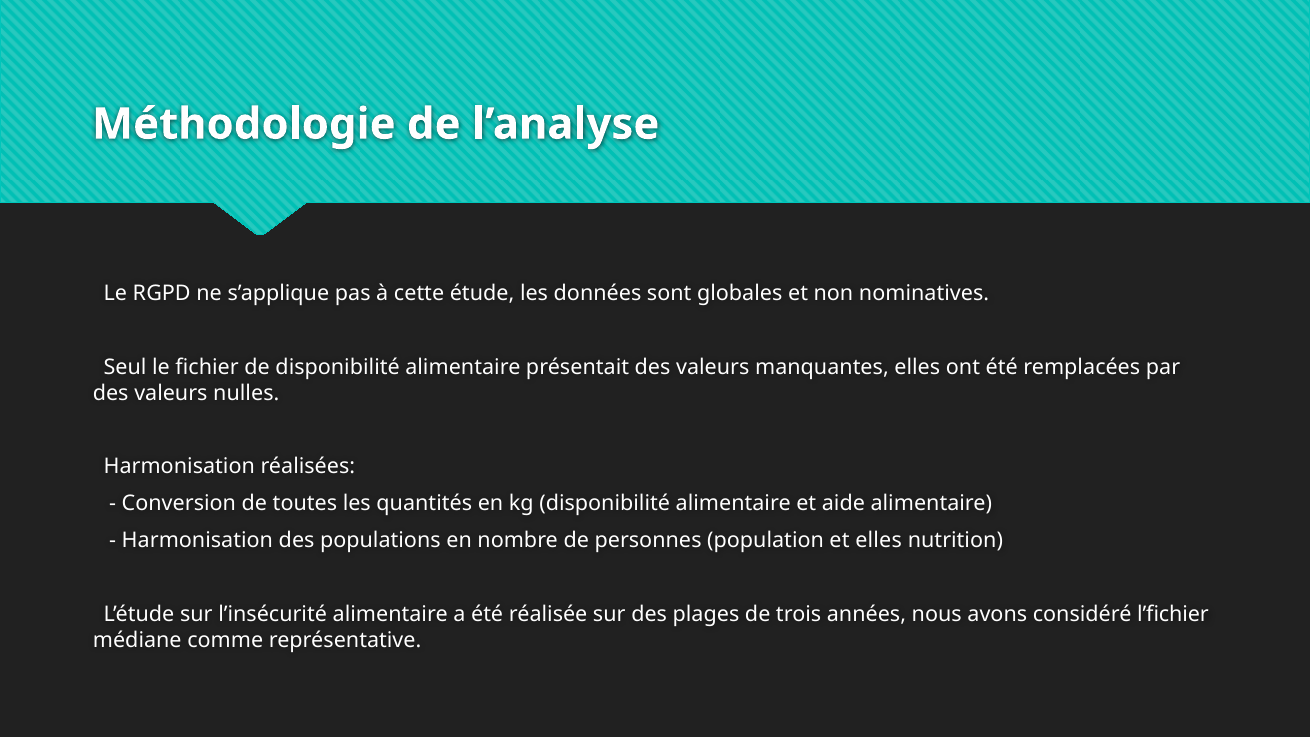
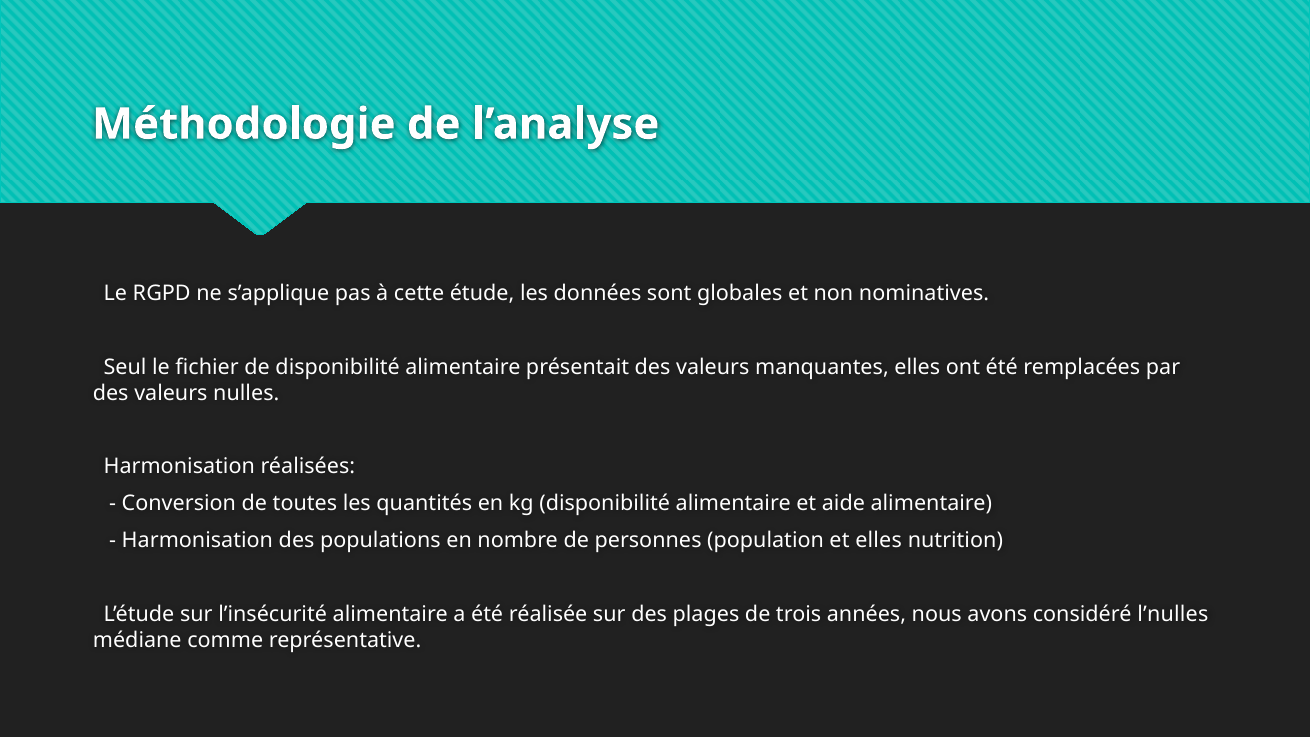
l’fichier: l’fichier -> l’nulles (1173, 614)
